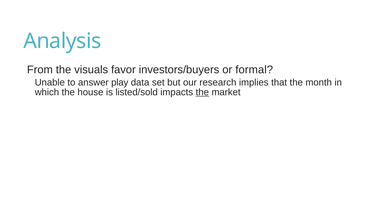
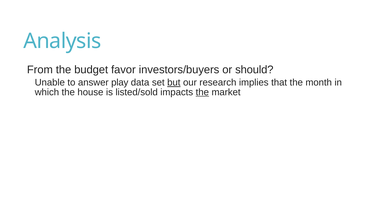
visuals: visuals -> budget (91, 70)
formal: formal -> should (254, 70)
but underline: none -> present (174, 82)
